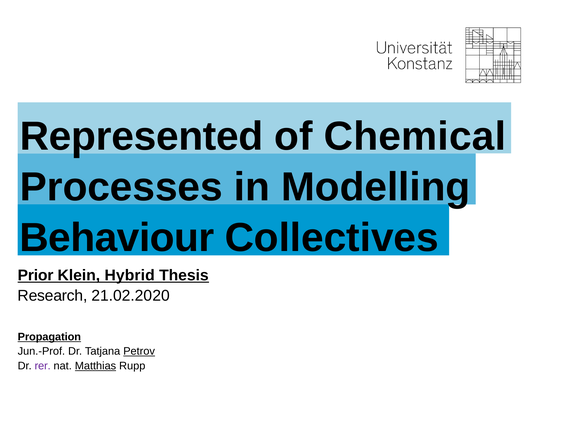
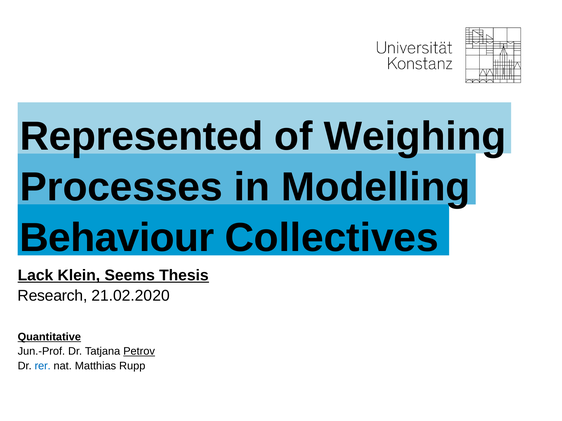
Chemical: Chemical -> Weighing (415, 137)
Prior: Prior -> Lack (35, 276)
Hybrid: Hybrid -> Seems (130, 276)
Propagation: Propagation -> Quantitative (49, 337)
rer colour: purple -> blue (43, 366)
Matthias underline: present -> none (95, 366)
